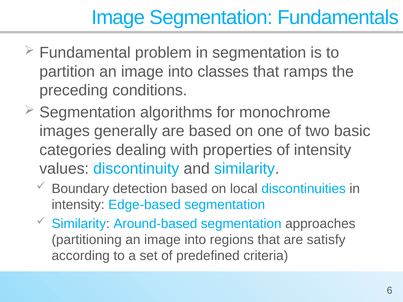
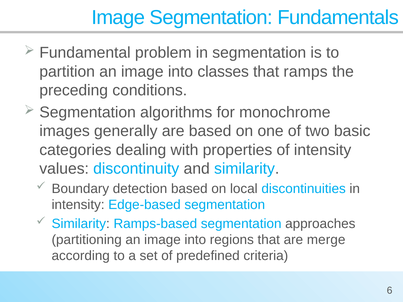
Around-based: Around-based -> Ramps-based (155, 224)
satisfy: satisfy -> merge (326, 240)
